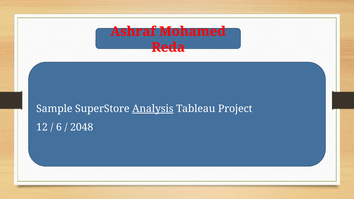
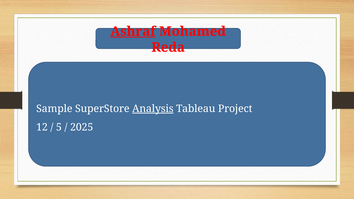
Ashraf underline: none -> present (133, 31)
6: 6 -> 5 (59, 127)
2048: 2048 -> 2025 (82, 127)
